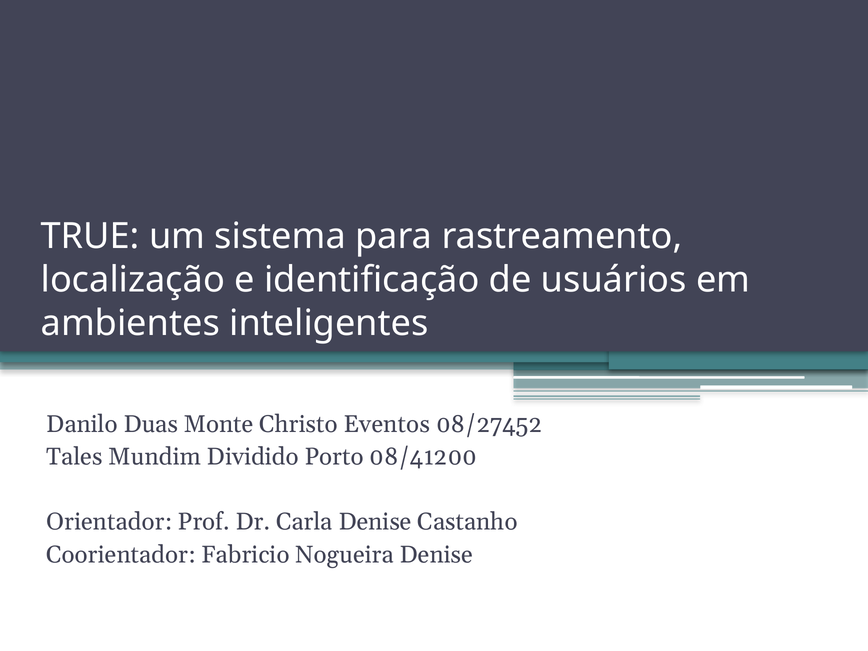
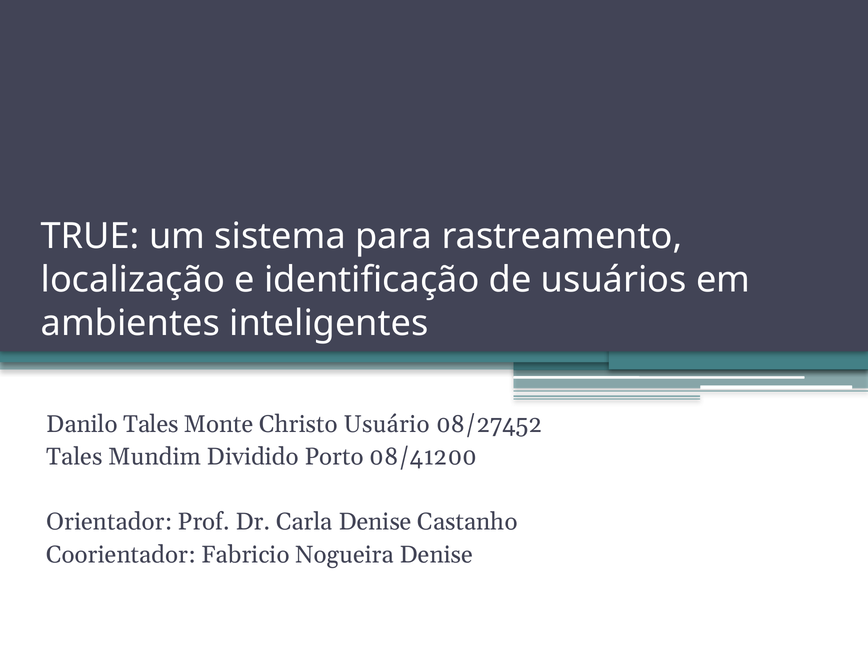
Danilo Duas: Duas -> Tales (151, 424)
Eventos: Eventos -> Usuário (387, 424)
